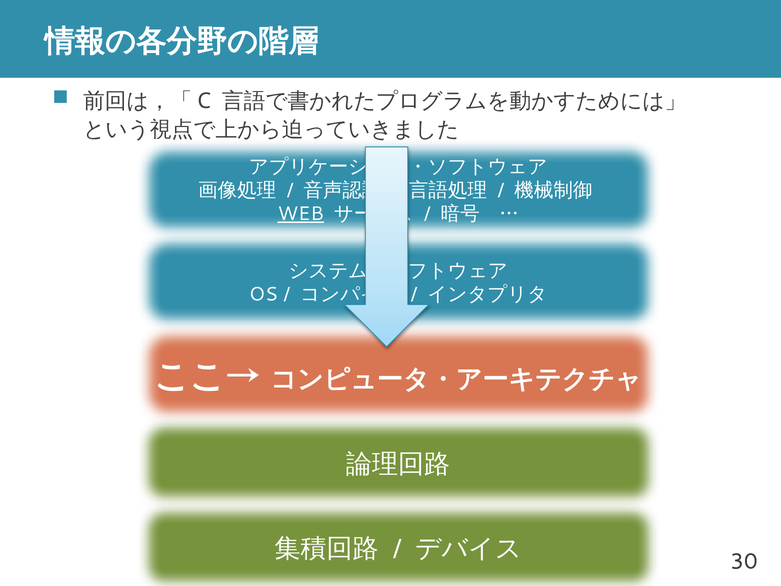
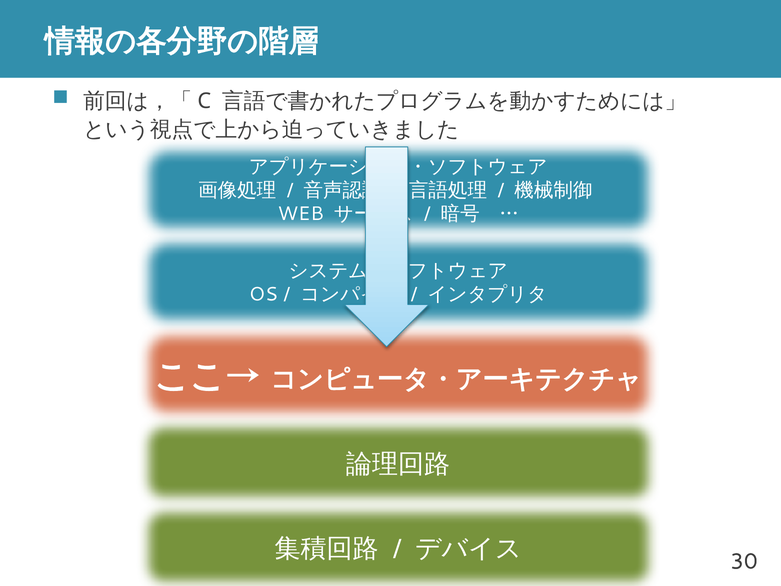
WEB underline: present -> none (301, 214)
